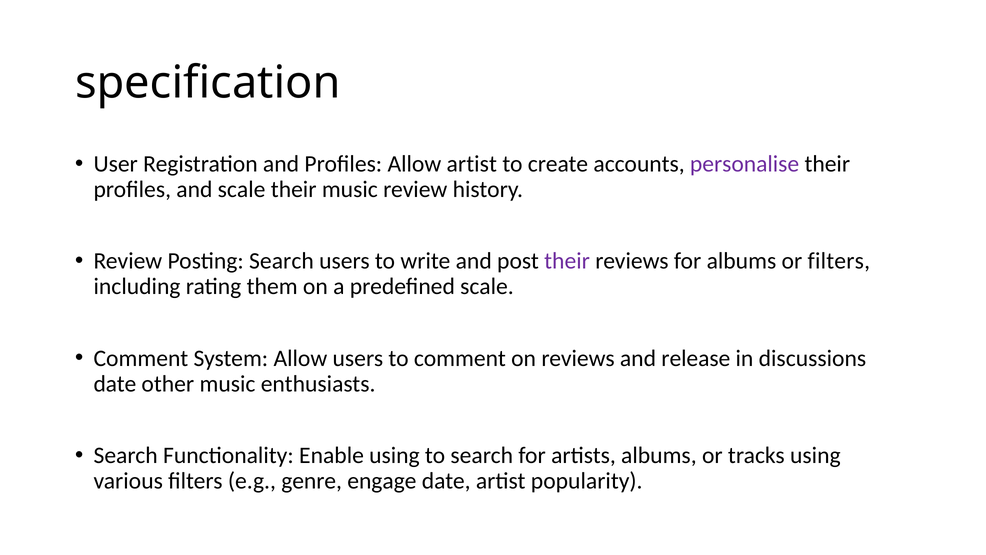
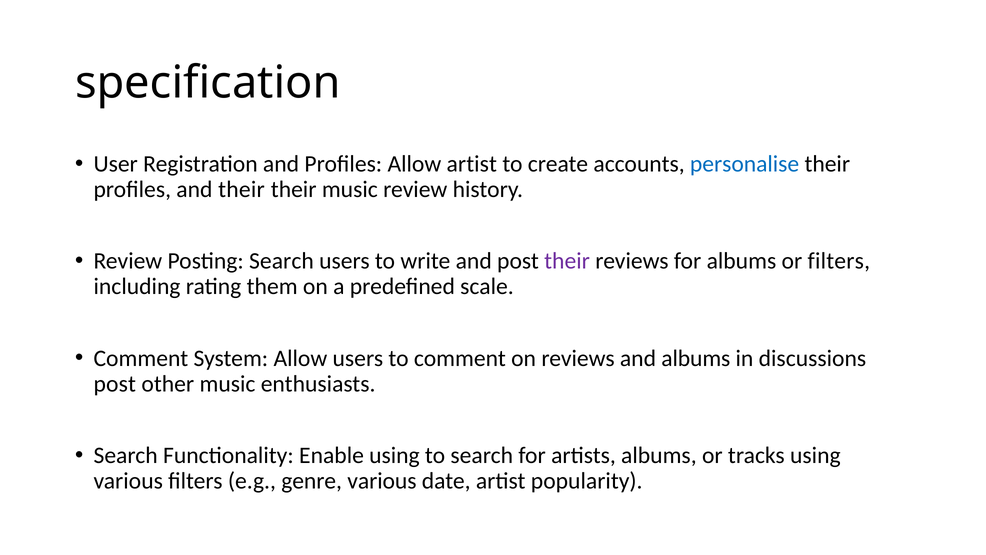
personalise colour: purple -> blue (745, 164)
and scale: scale -> their (241, 189)
and release: release -> albums (696, 358)
date: date -> post (115, 383)
genre engage: engage -> various (382, 481)
